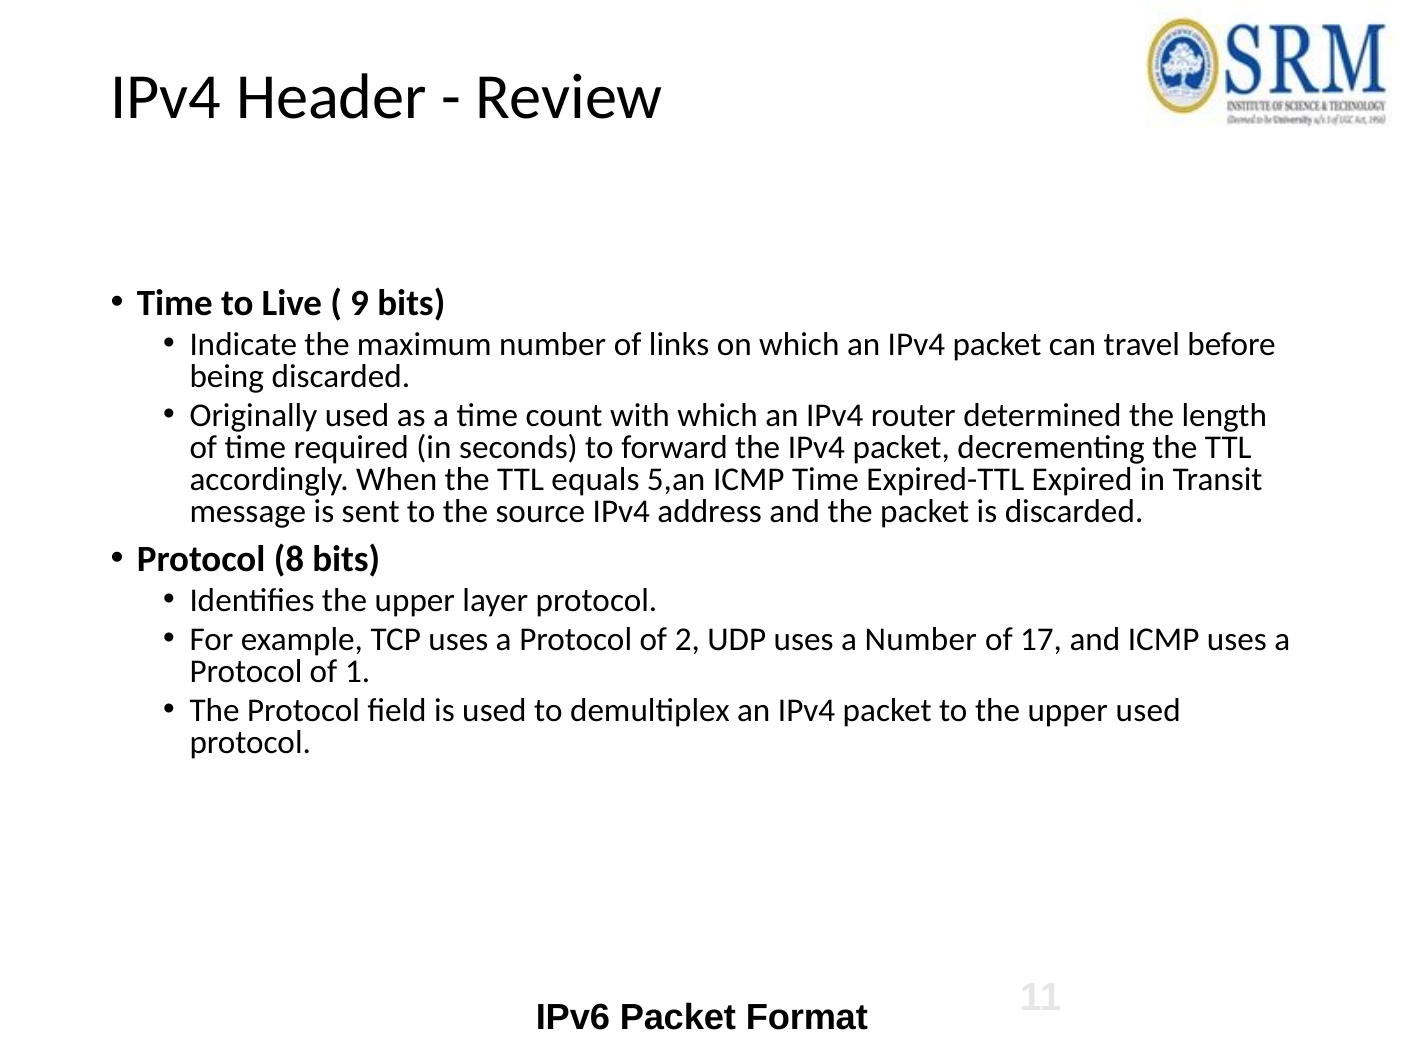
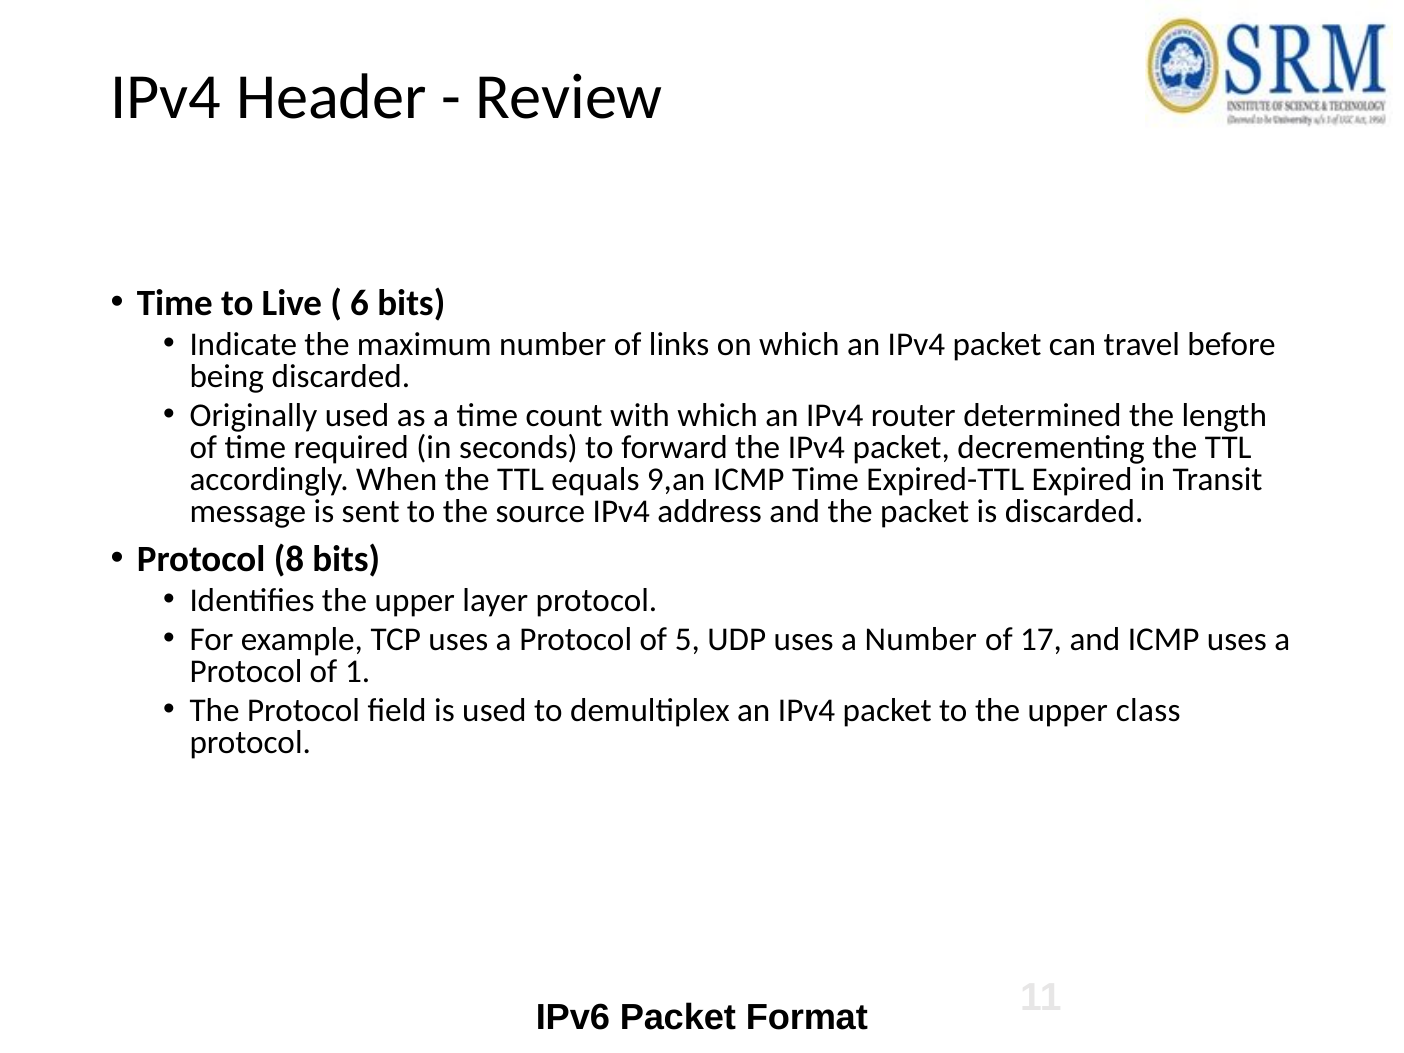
9: 9 -> 6 (360, 304)
5,an: 5,an -> 9,an (676, 480)
2: 2 -> 5 (687, 640)
upper used: used -> class (1148, 711)
